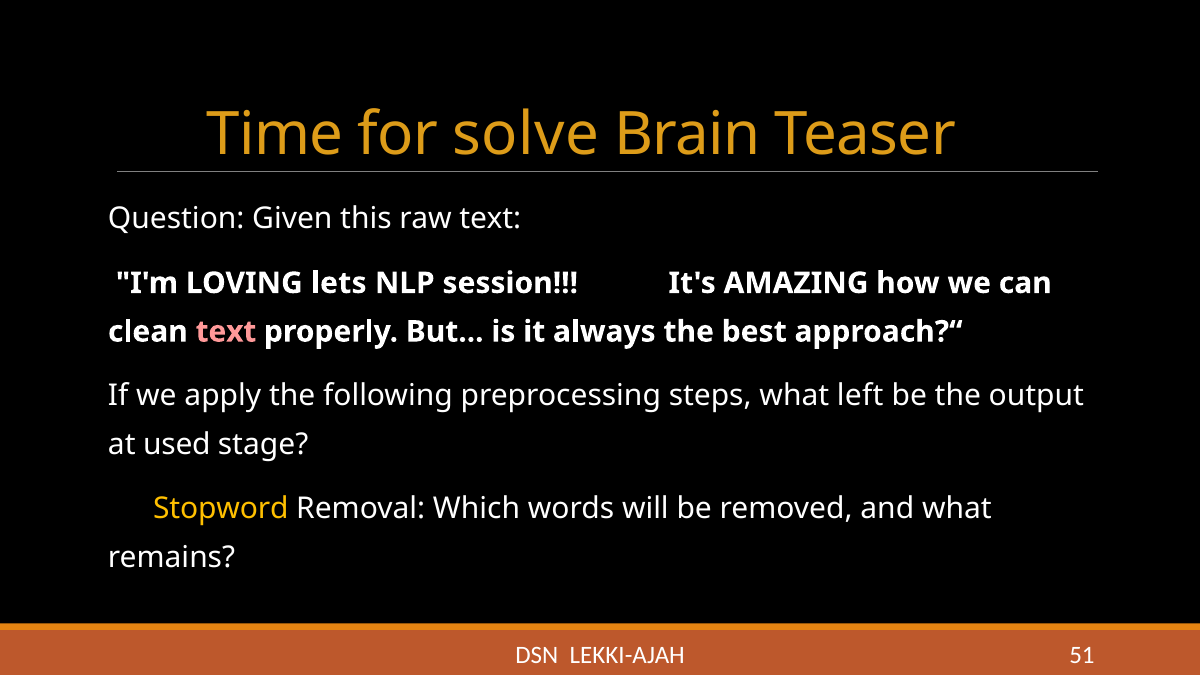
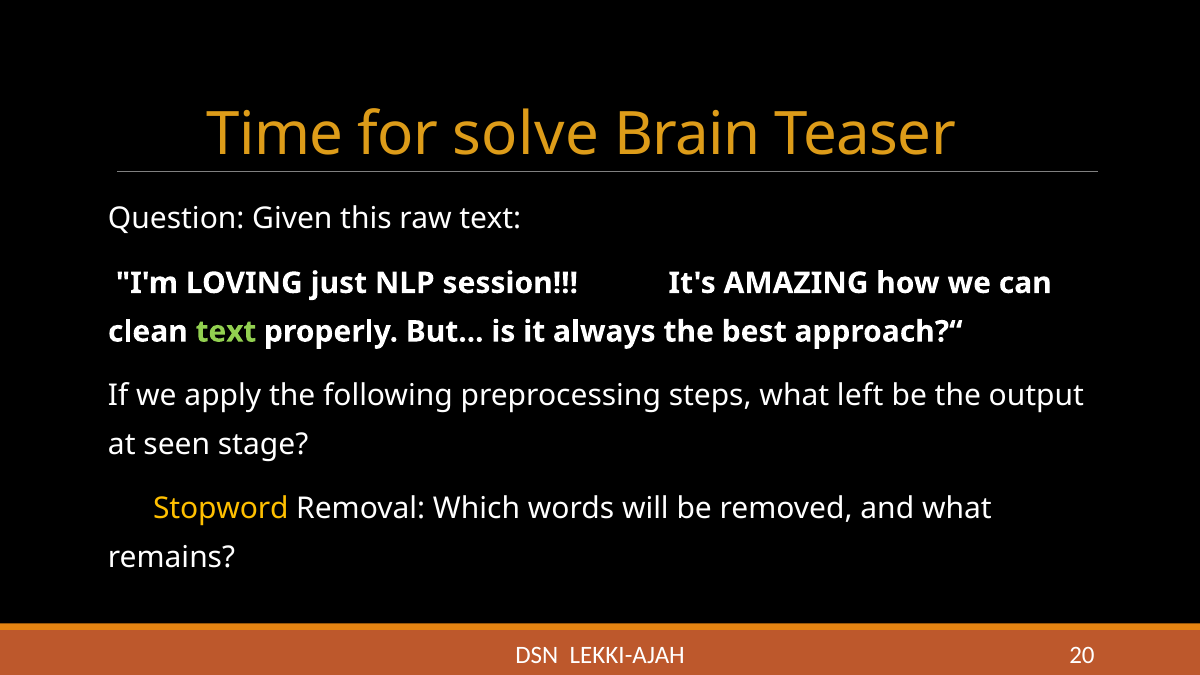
lets: lets -> just (339, 283)
text colour: pink -> light green (226, 332)
used: used -> seen (177, 445)
51: 51 -> 20 (1082, 655)
